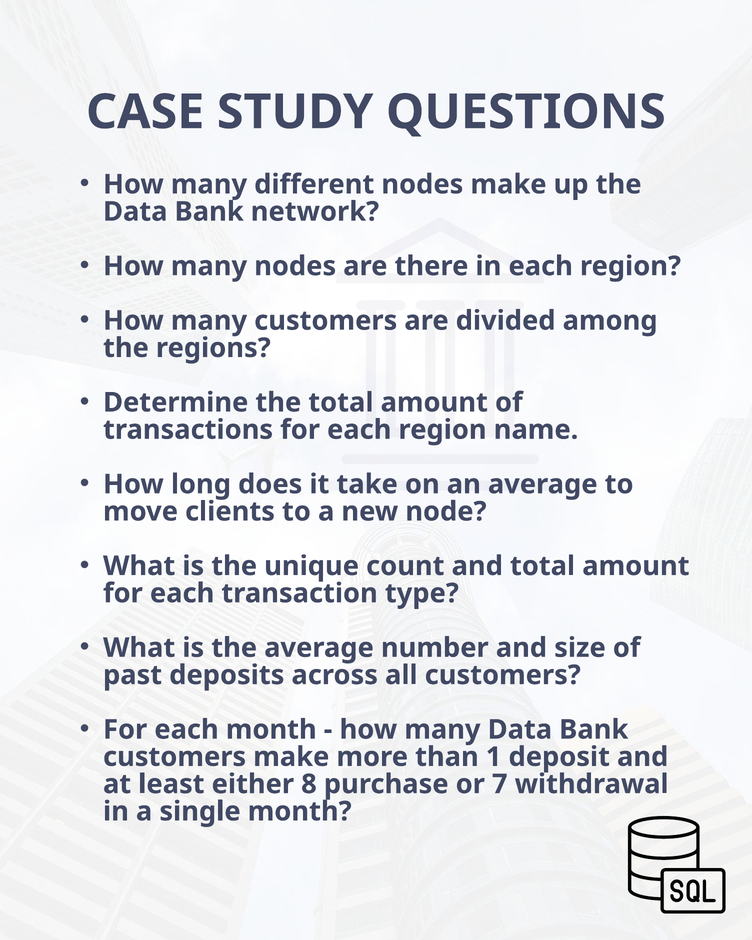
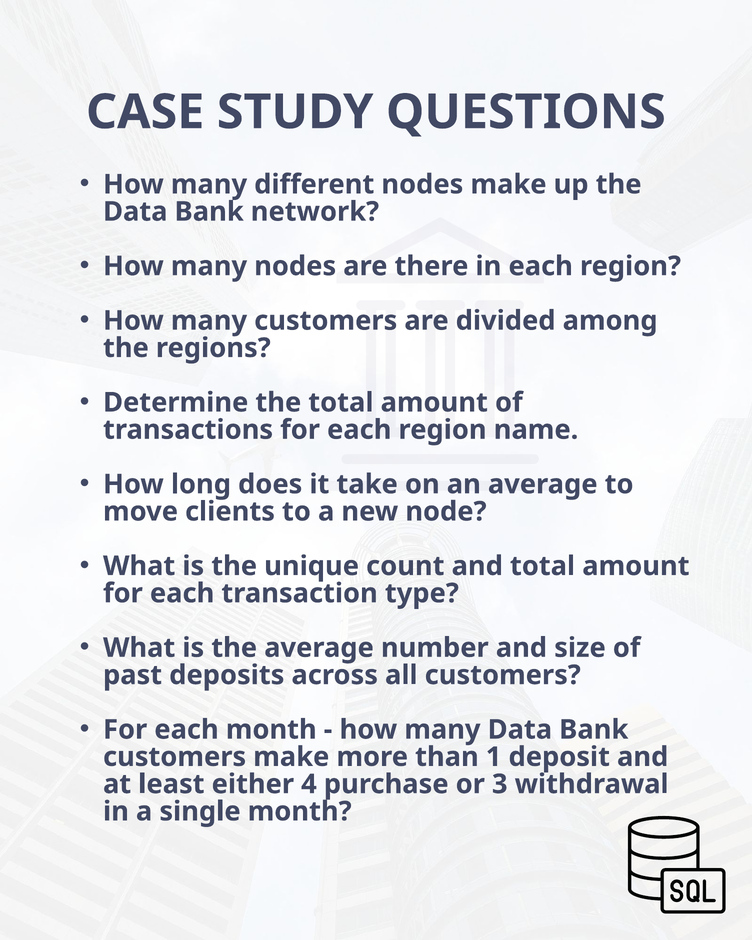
8: 8 -> 4 (309, 784)
7: 7 -> 3 (500, 784)
